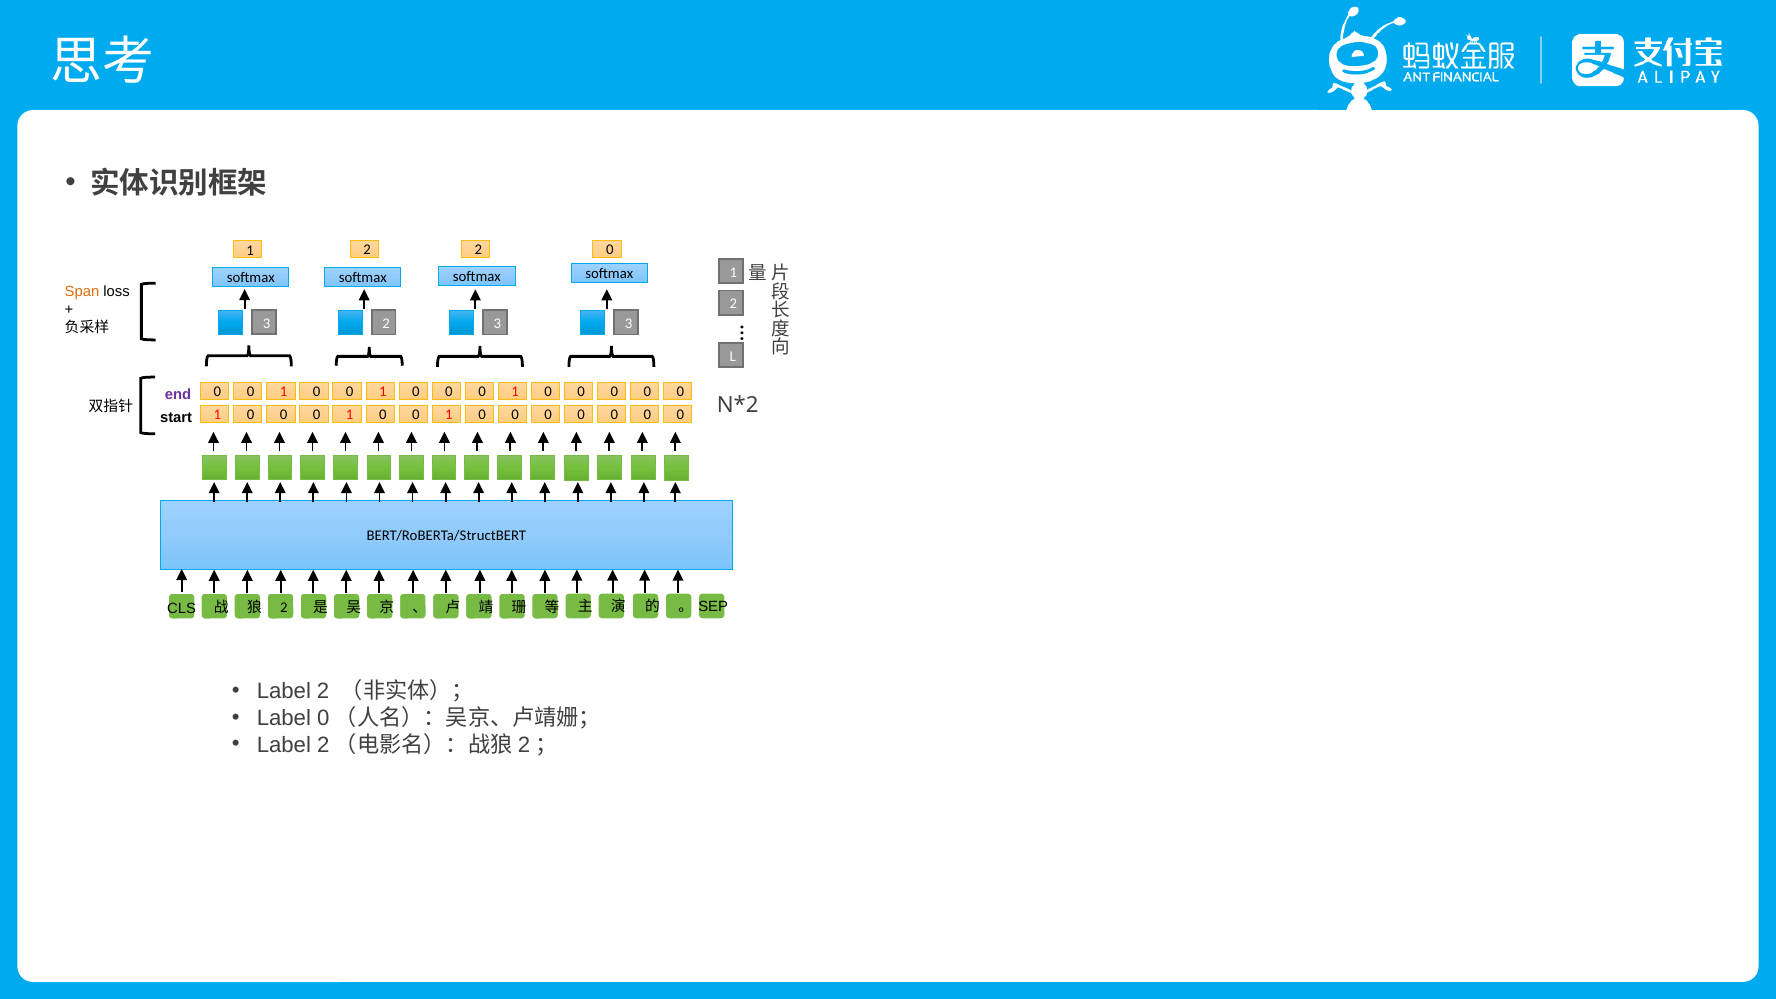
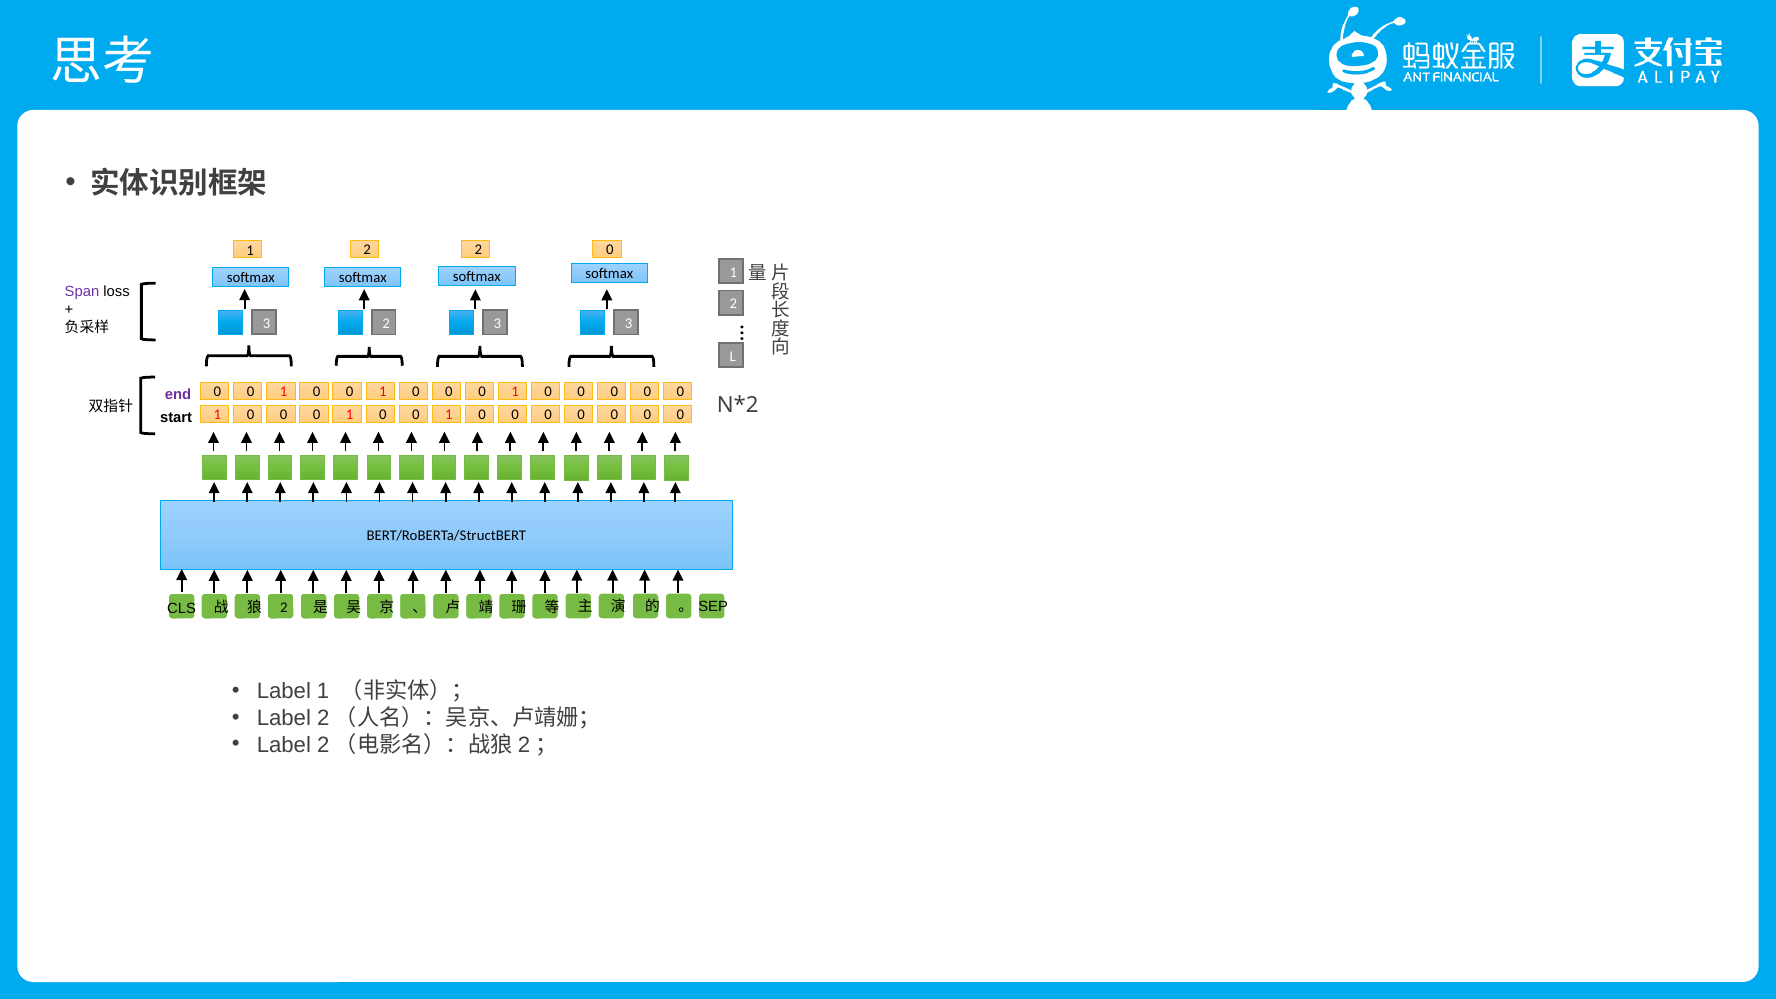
Span colour: orange -> purple (82, 292)
2: 2 -> 1 (323, 691)
0: 0 -> 2 (323, 718)
